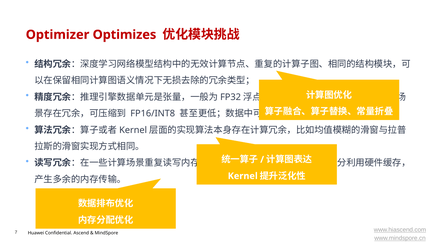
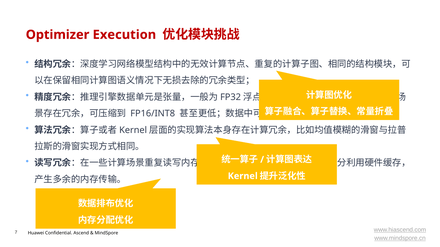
Optimizes: Optimizes -> Execution (124, 35)
